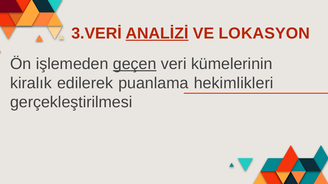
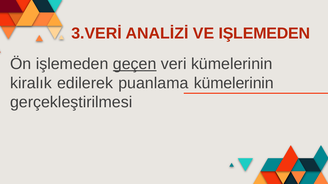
ANALİZİ underline: present -> none (157, 34)
VE LOKASYON: LOKASYON -> IŞLEMEDEN (264, 34)
puanlama hekimlikleri: hekimlikleri -> kümelerinin (234, 83)
